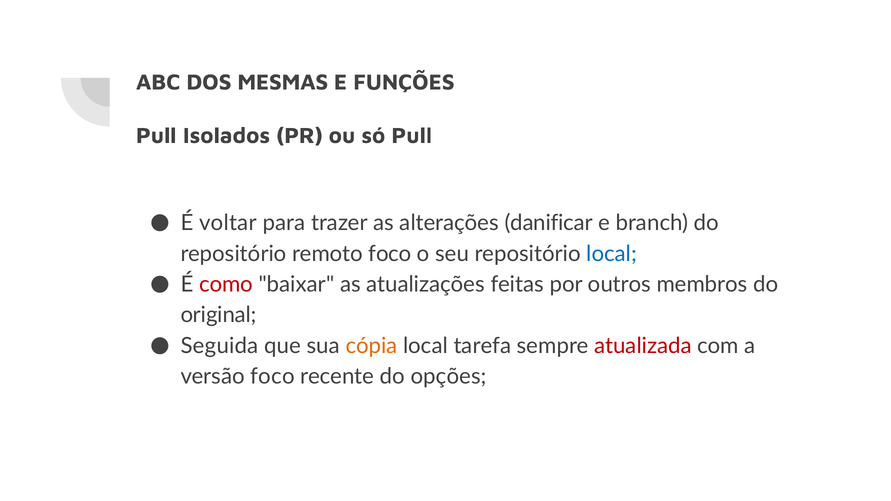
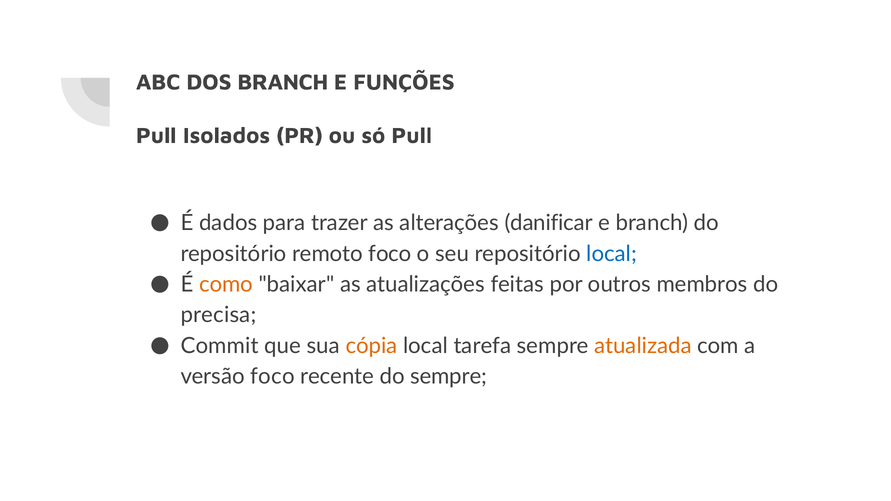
DOS MESMAS: MESMAS -> BRANCH (283, 82)
voltar: voltar -> dados (228, 223)
como colour: red -> orange (226, 285)
original: original -> precisa (218, 315)
Seguida: Seguida -> Commit (220, 346)
atualizada colour: red -> orange (643, 346)
do opções: opções -> sempre (449, 377)
